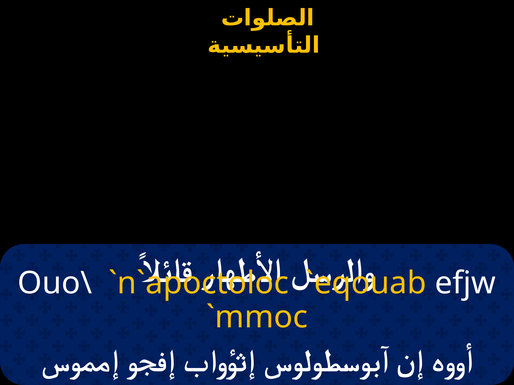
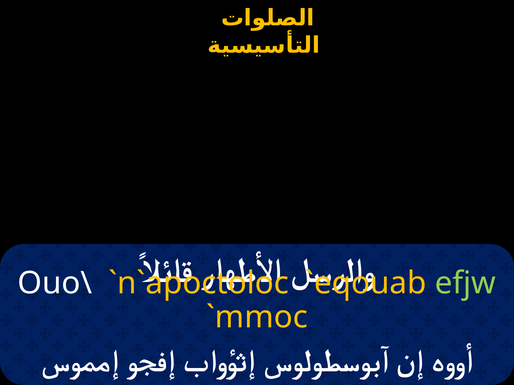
efjw colour: white -> light green (465, 284)
